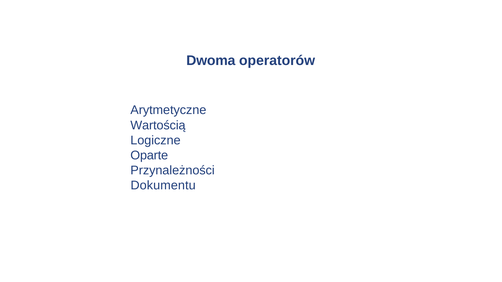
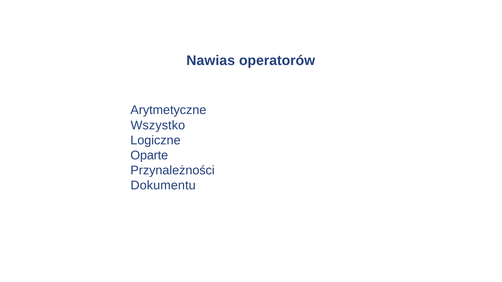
Dwoma: Dwoma -> Nawias (211, 61)
Wartością: Wartością -> Wszystko (158, 125)
